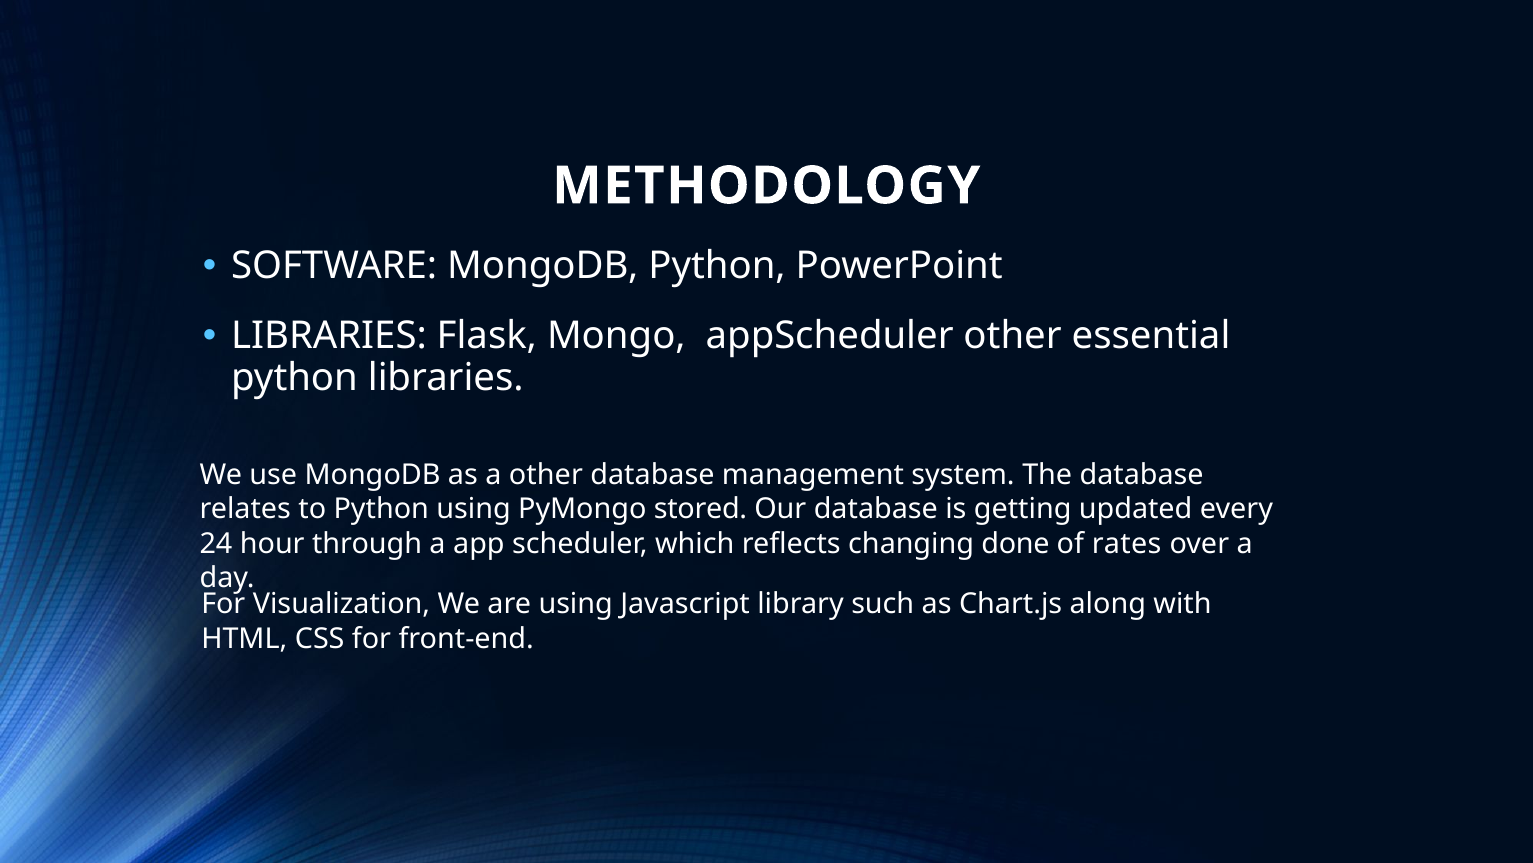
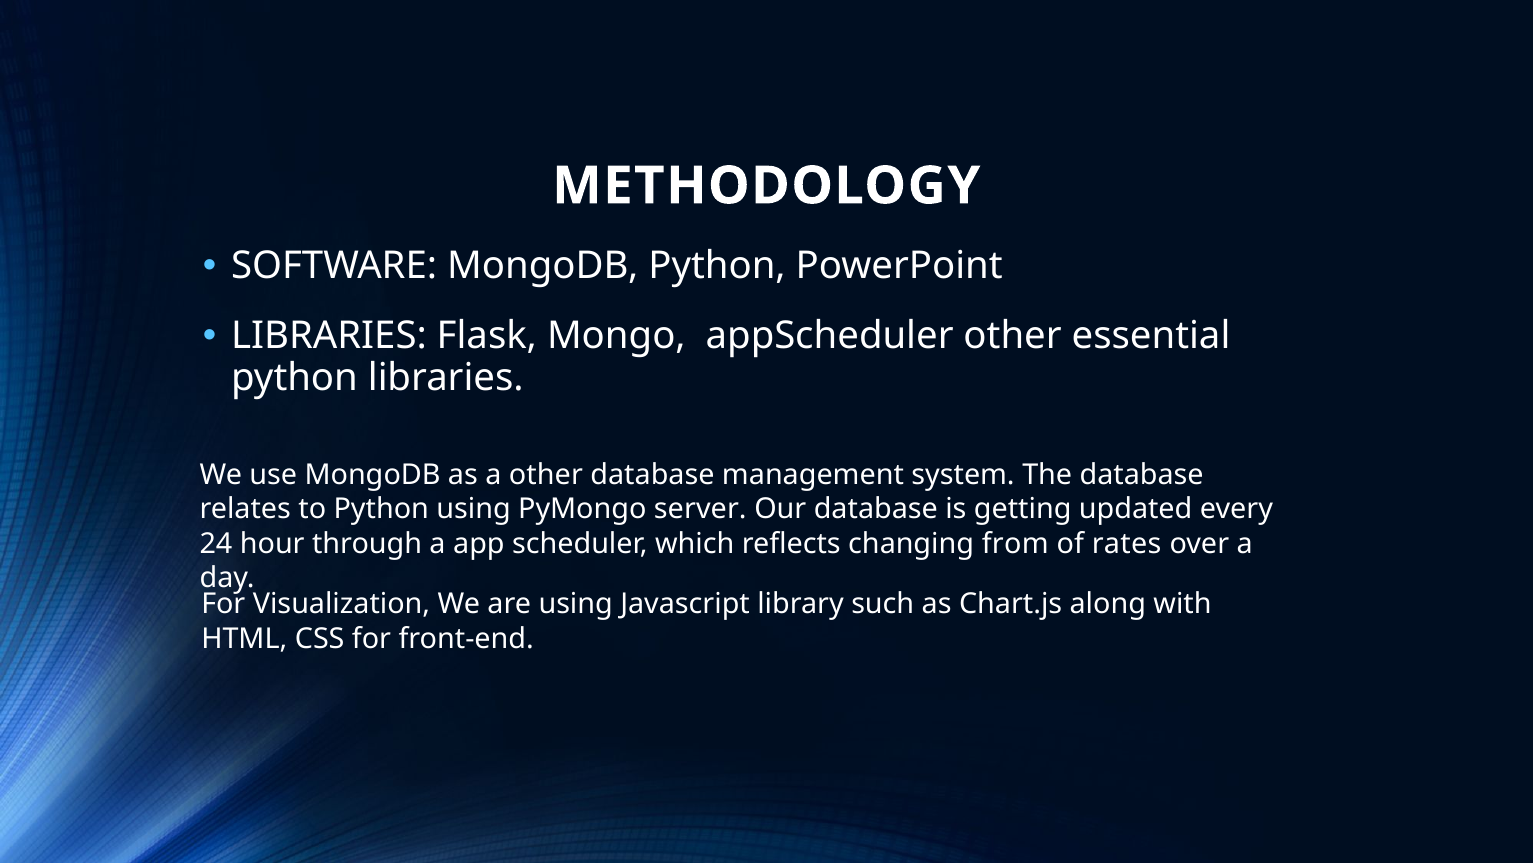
stored: stored -> server (700, 509)
done: done -> from (1015, 543)
